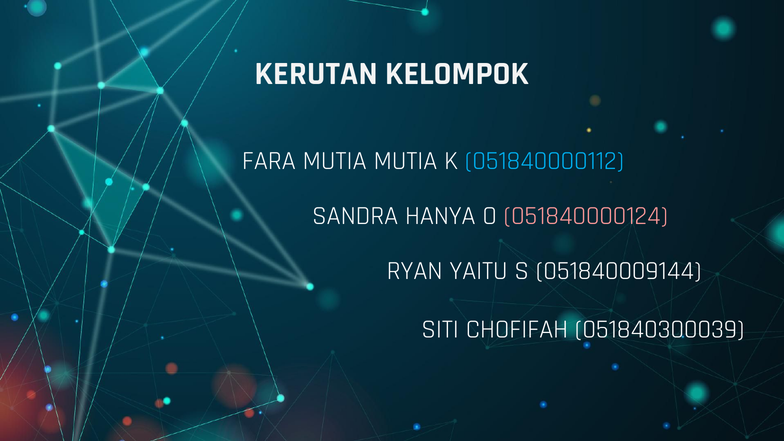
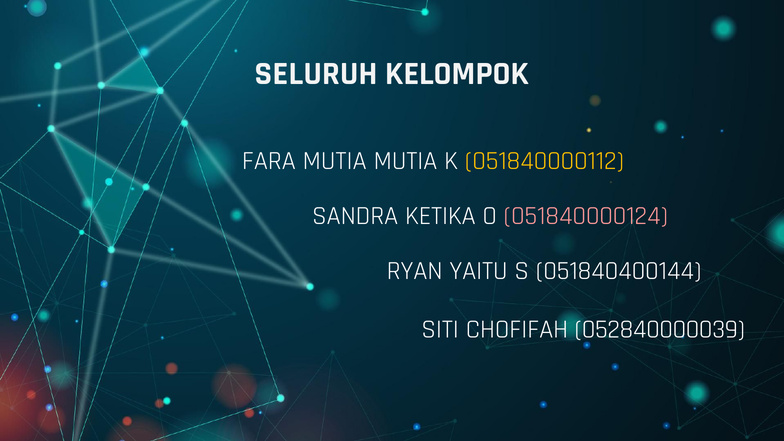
KERUTAN: KERUTAN -> SELURUH (316, 73)
051840000112 colour: light blue -> yellow (545, 161)
HANYA: HANYA -> KETIKA (440, 216)
051840009144: 051840009144 -> 051840400144 (619, 270)
051840300039: 051840300039 -> 052840000039 (660, 329)
